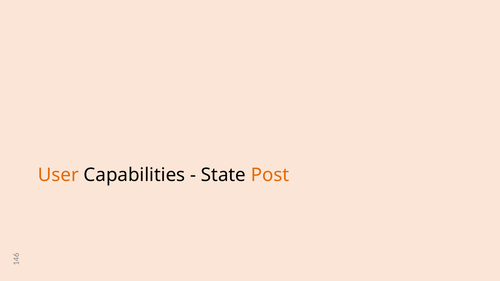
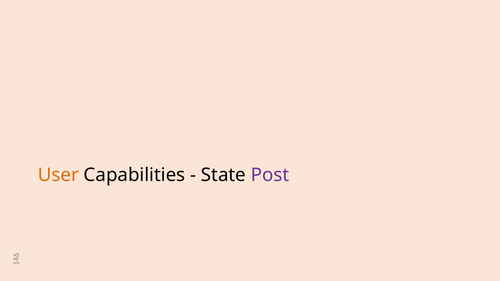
Post colour: orange -> purple (270, 175)
